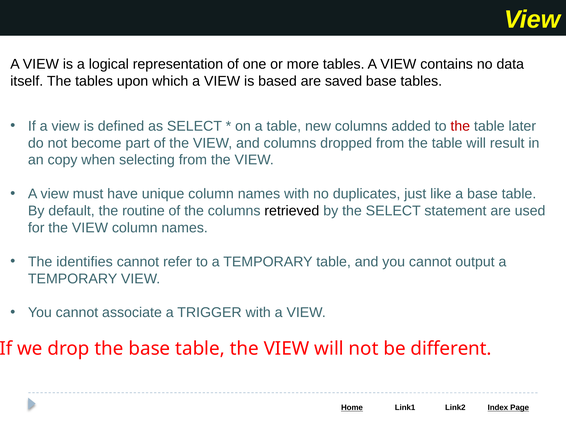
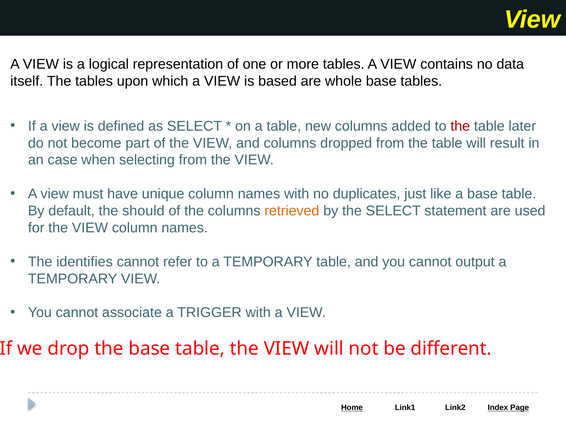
saved: saved -> whole (343, 81)
copy: copy -> case (63, 160)
routine: routine -> should (143, 211)
retrieved colour: black -> orange (292, 211)
